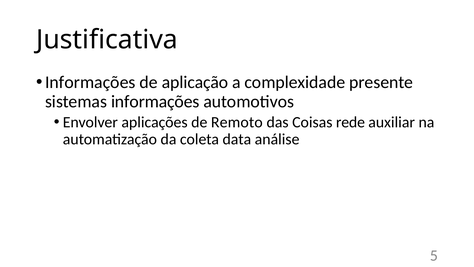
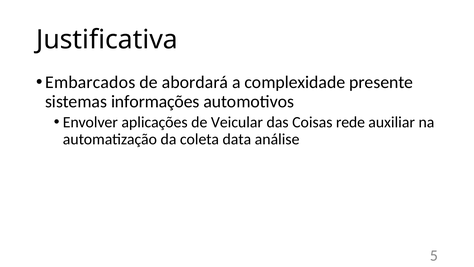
Informações: Informações -> Embarcados (90, 82)
aplicação: aplicação -> abordará (195, 82)
Remoto: Remoto -> Veicular (237, 122)
